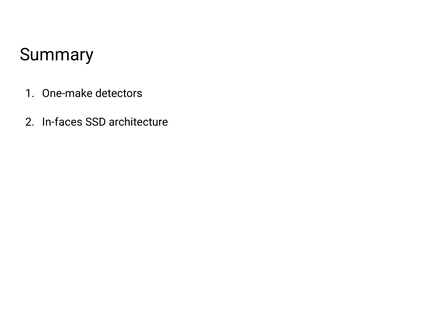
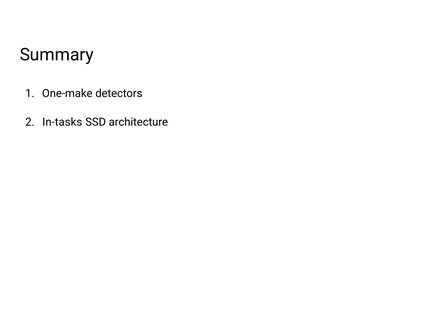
In-faces: In-faces -> In-tasks (62, 122)
